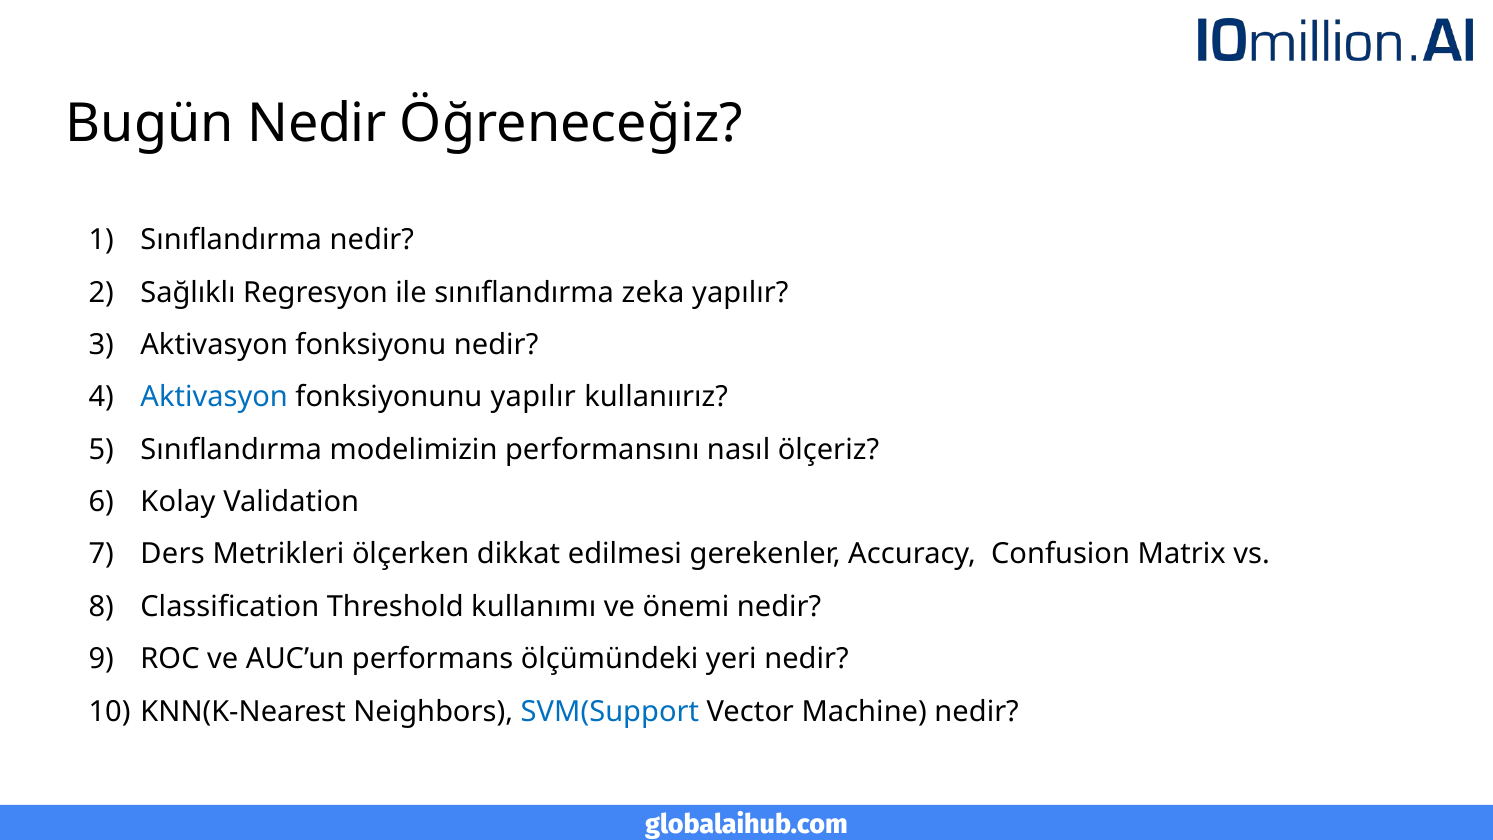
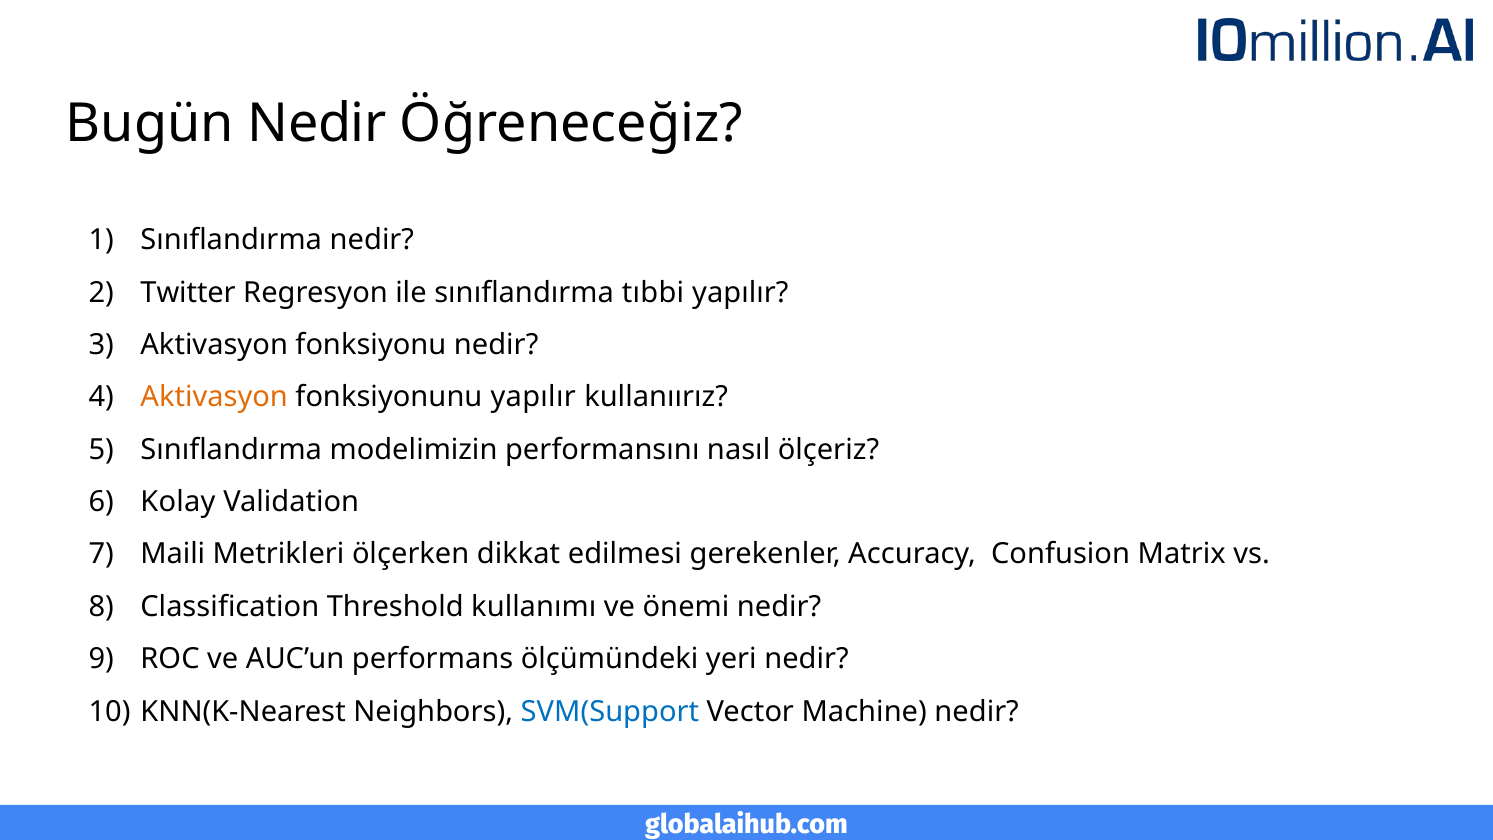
Sağlıklı: Sağlıklı -> Twitter (188, 292)
zeka: zeka -> tıbbi (653, 292)
Aktivasyon colour: blue -> orange (214, 397)
Ders: Ders -> Maili (173, 554)
